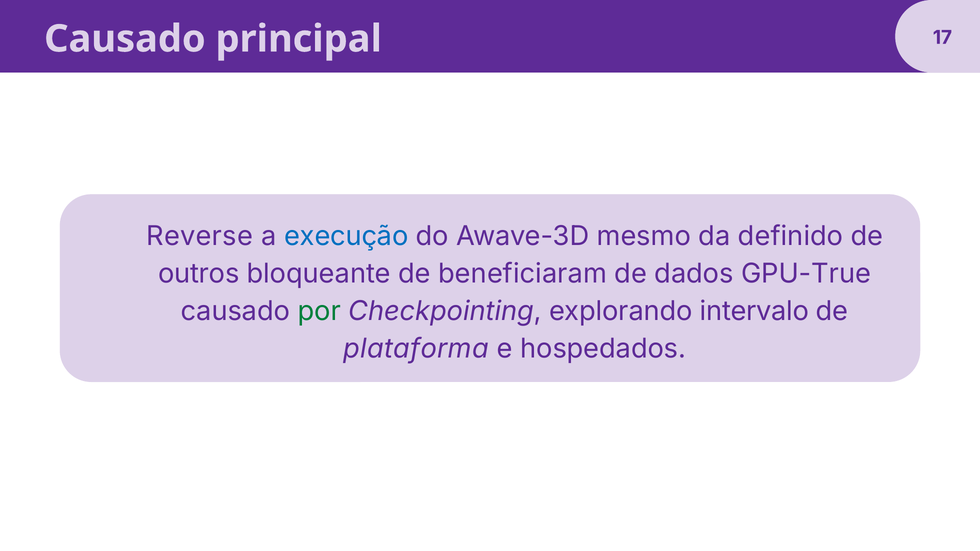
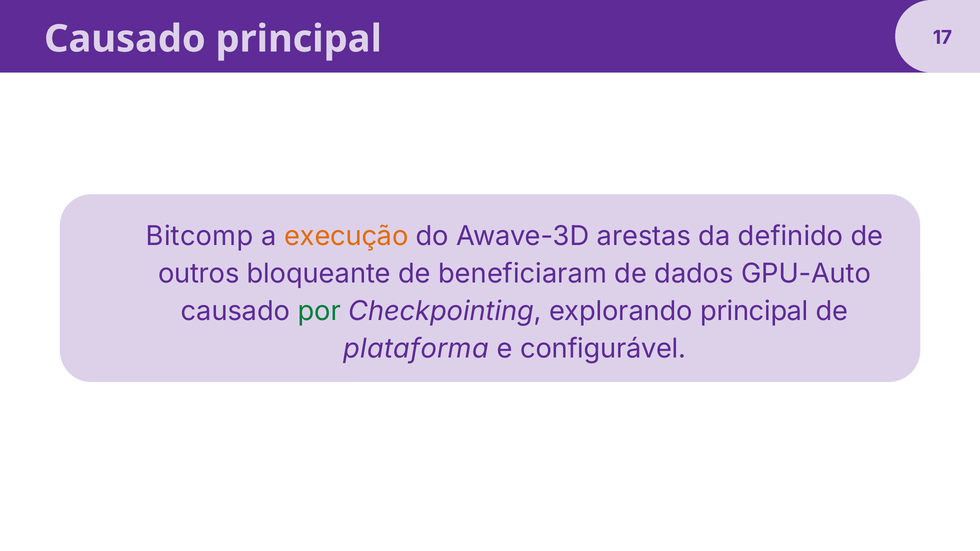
Reverse: Reverse -> Bitcomp (200, 236)
execução colour: blue -> orange (346, 236)
mesmo: mesmo -> arestas (644, 236)
GPU-True: GPU-True -> GPU-Auto (806, 274)
explorando intervalo: intervalo -> principal (754, 311)
hospedados: hospedados -> configurável (603, 349)
